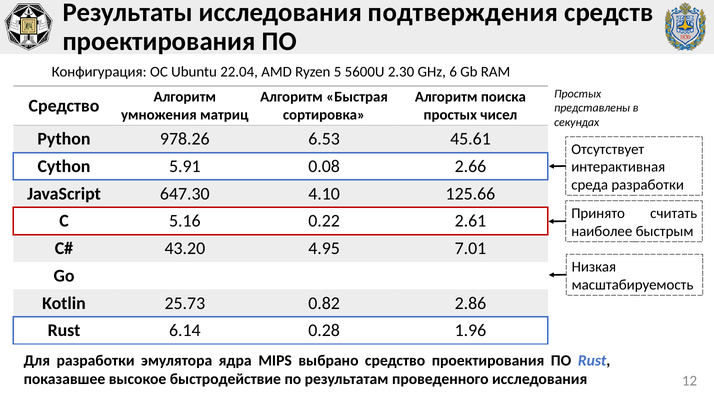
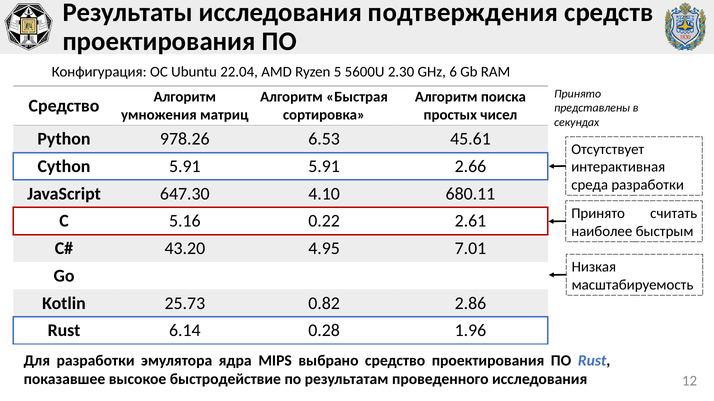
Простых: Простых -> Принято (578, 94)
5.91 0.08: 0.08 -> 5.91 (324, 167)
125.66: 125.66 -> 680.11 (470, 194)
